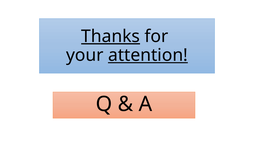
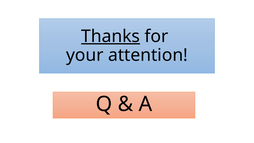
attention underline: present -> none (148, 55)
